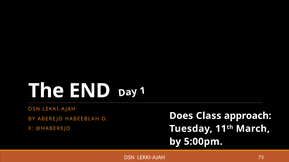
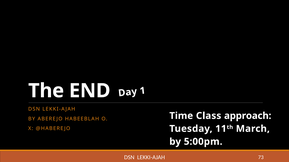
Does: Does -> Time (181, 116)
